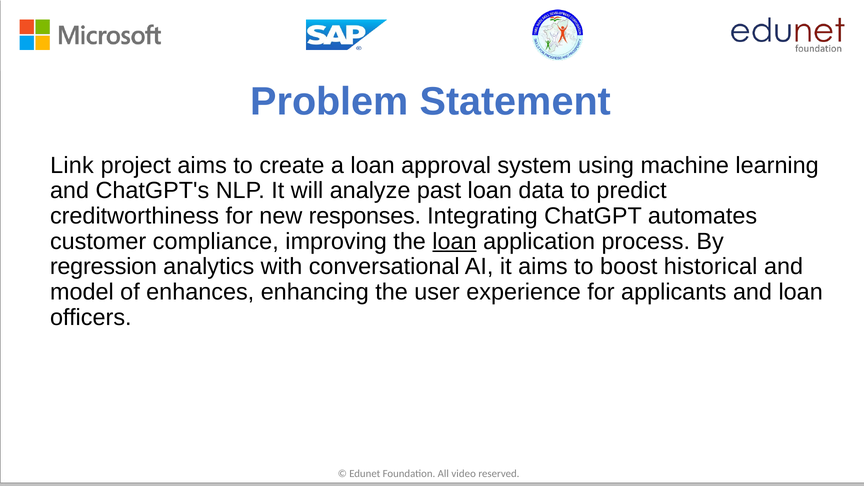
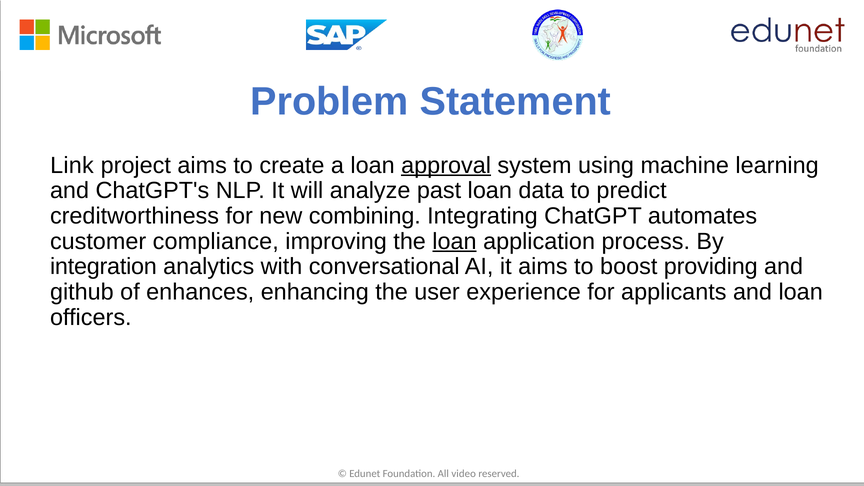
approval underline: none -> present (446, 165)
responses: responses -> combining (365, 216)
regression: regression -> integration (103, 267)
historical: historical -> providing (711, 267)
model: model -> github (82, 292)
